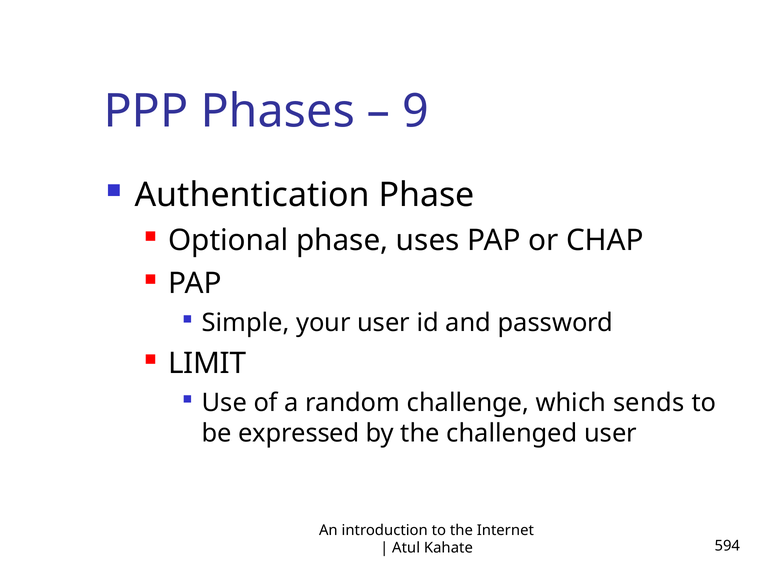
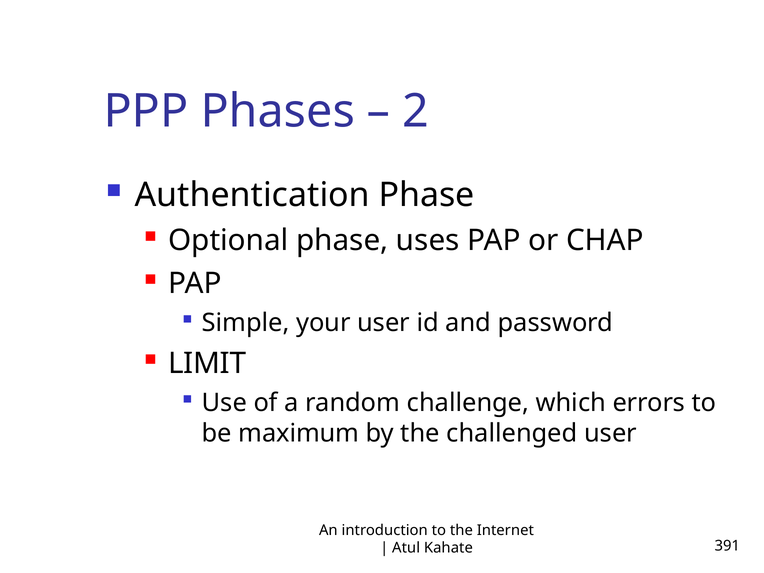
9: 9 -> 2 (416, 112)
sends: sends -> errors (649, 403)
expressed: expressed -> maximum (299, 433)
594: 594 -> 391 (727, 546)
